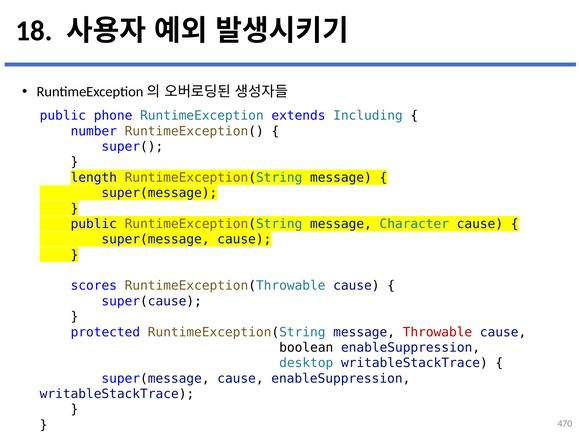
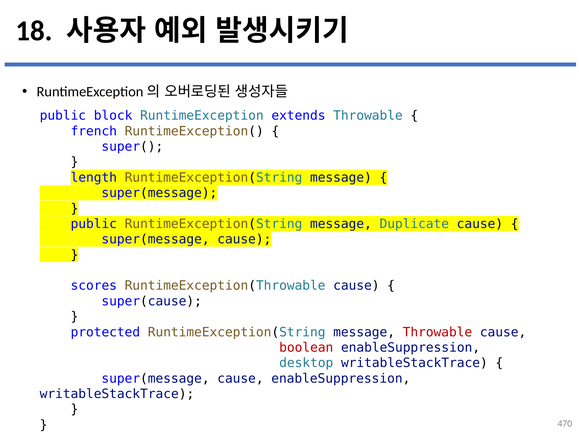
phone: phone -> block (113, 115)
extends Including: Including -> Throwable (368, 115)
number: number -> french (94, 131)
Character: Character -> Duplicate (414, 224)
boolean colour: black -> red (306, 347)
